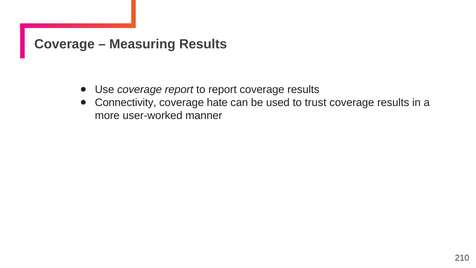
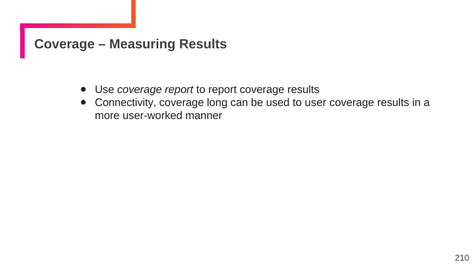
hate: hate -> long (217, 102)
trust: trust -> user (316, 102)
